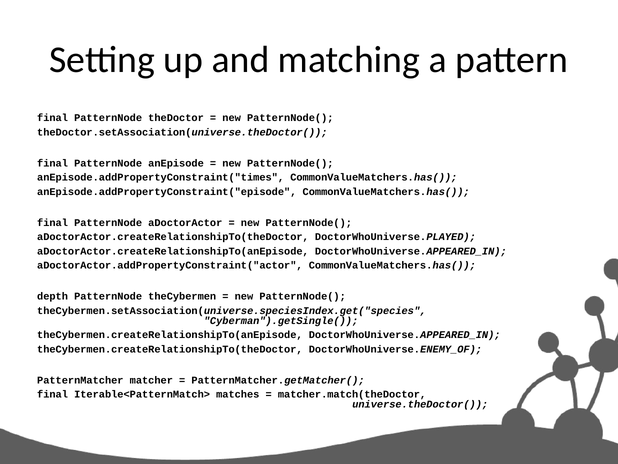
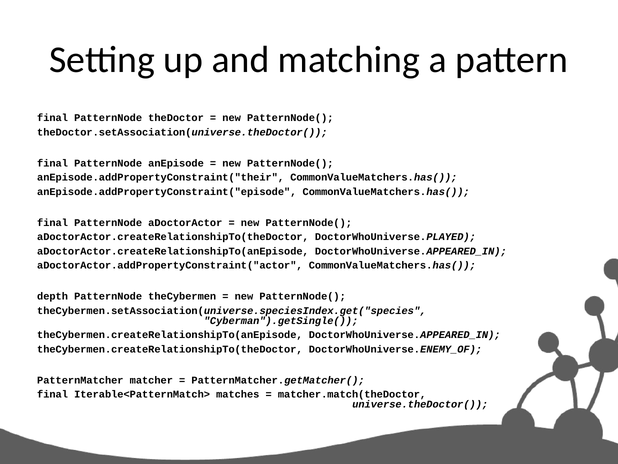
anEpisode.addPropertyConstraint("times: anEpisode.addPropertyConstraint("times -> anEpisode.addPropertyConstraint("their (161, 177)
